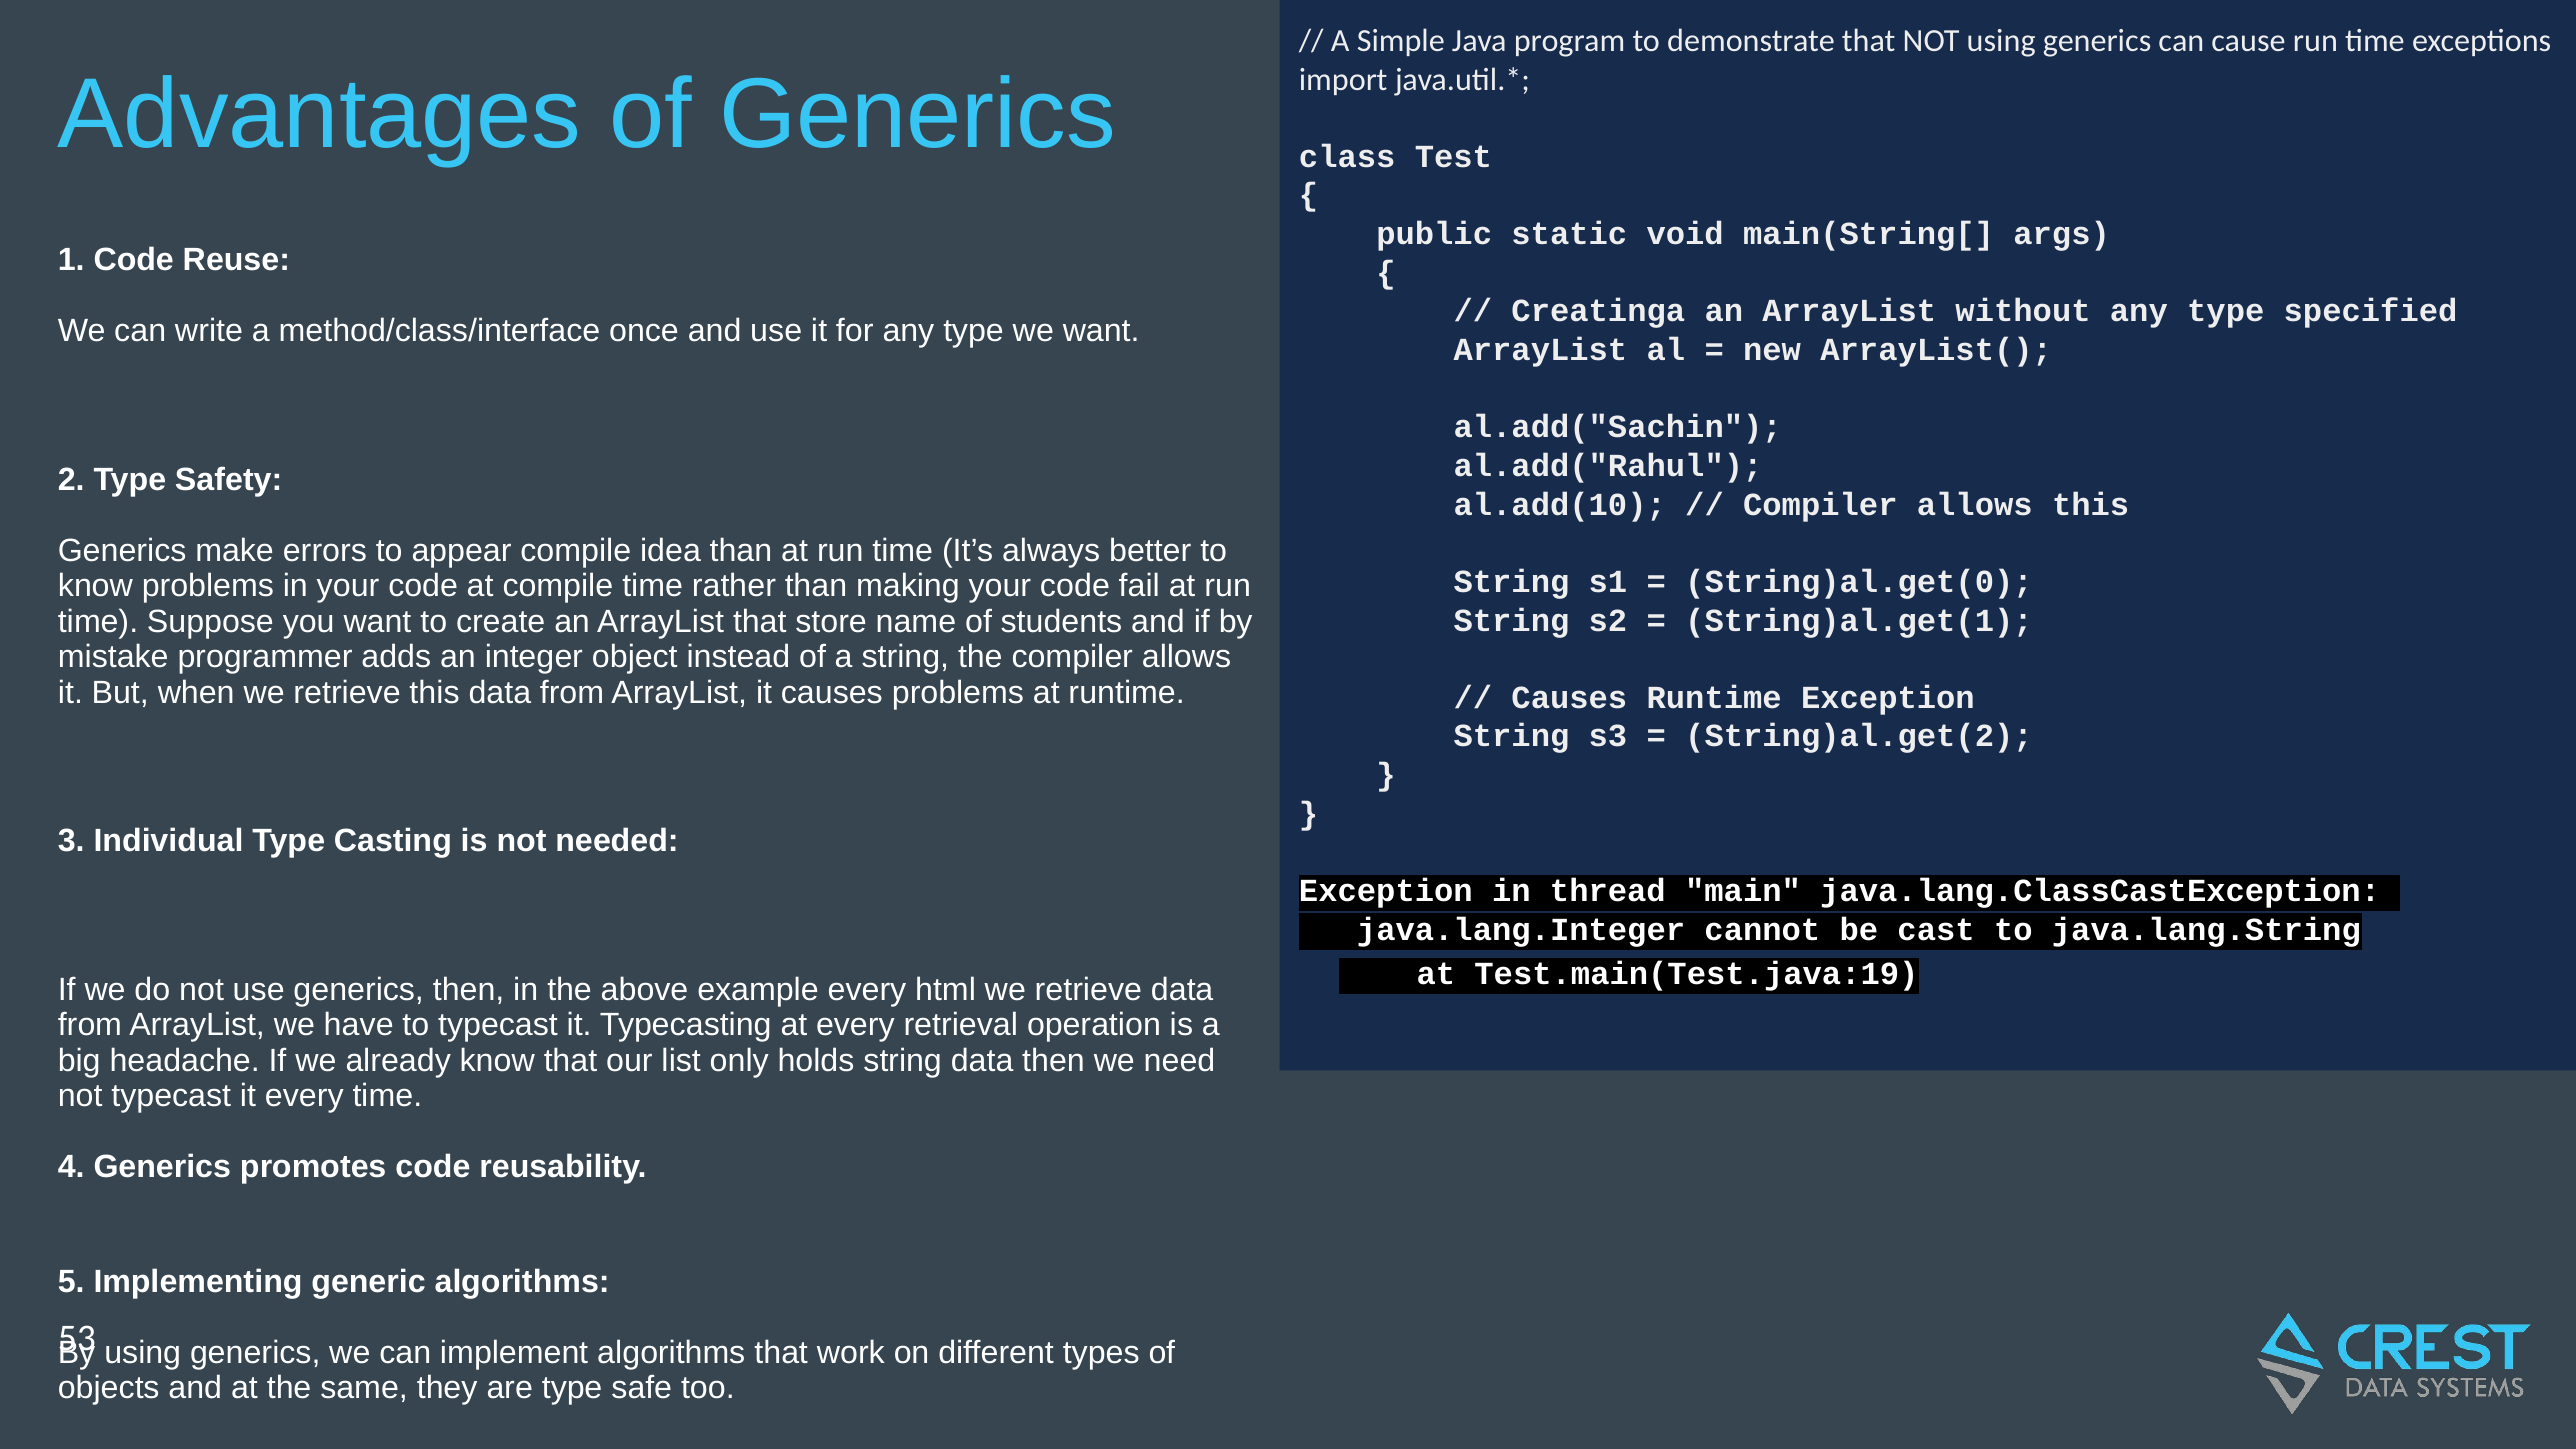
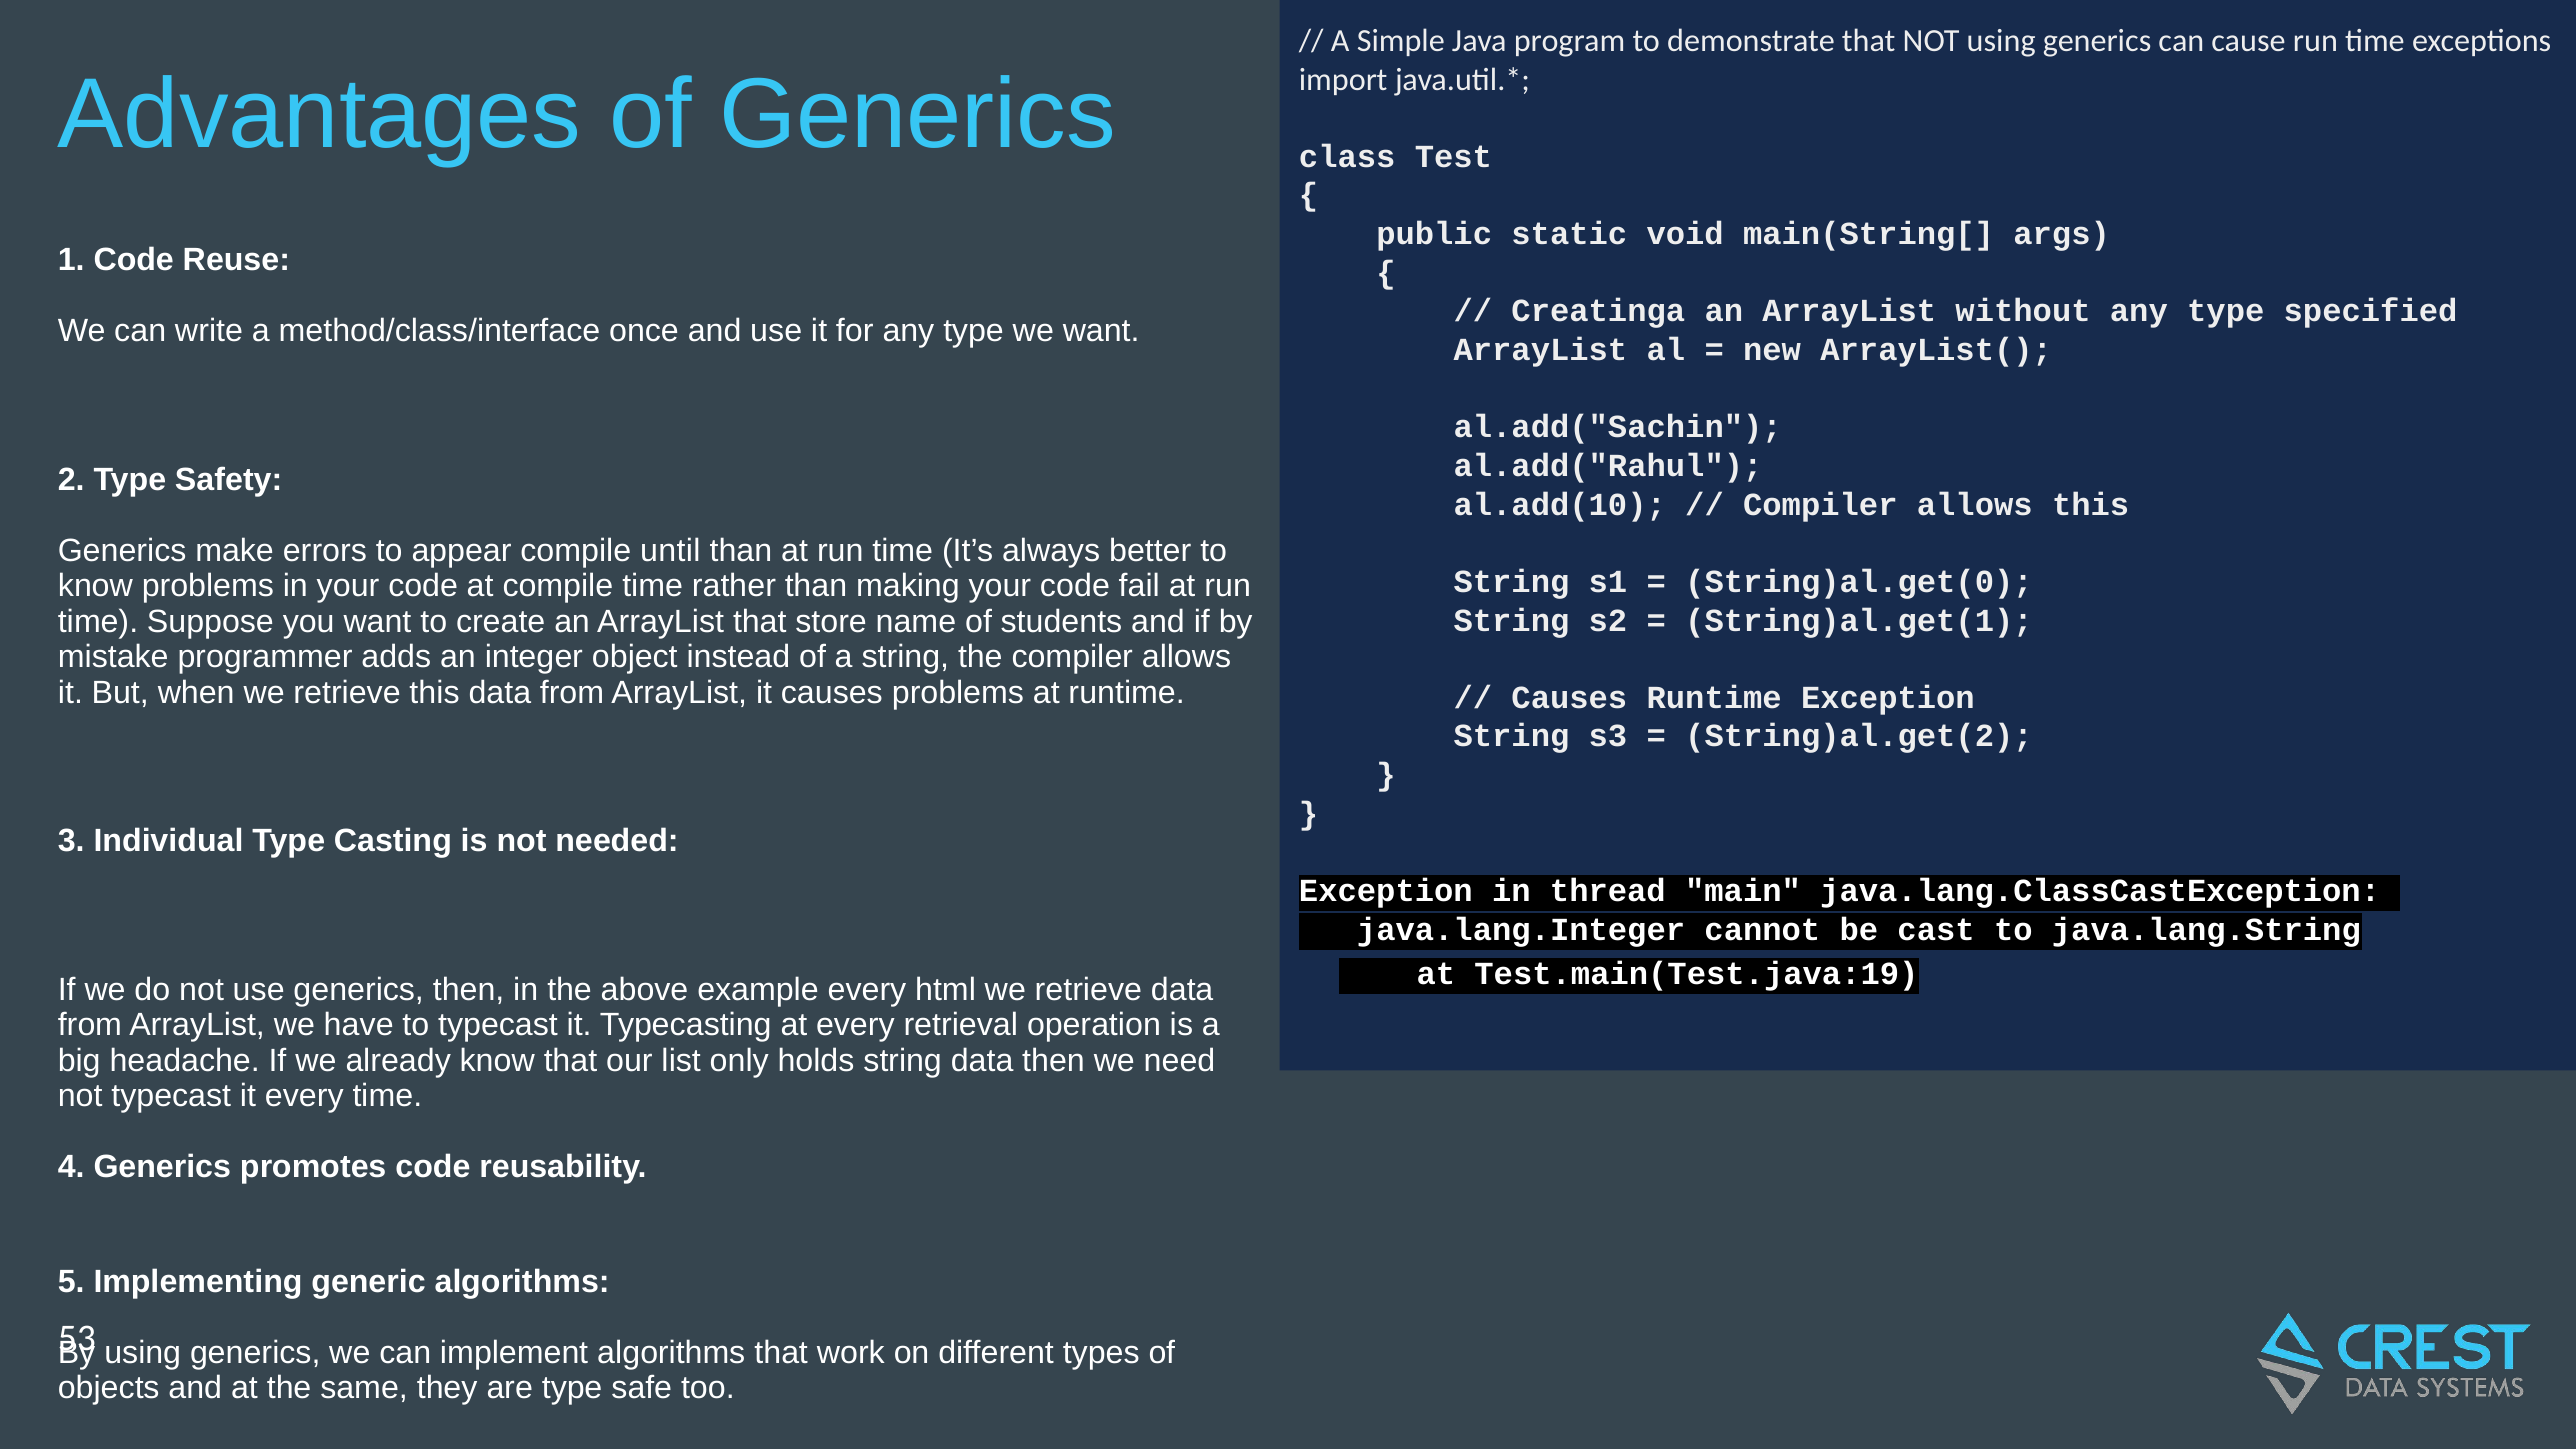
idea: idea -> until (670, 551)
